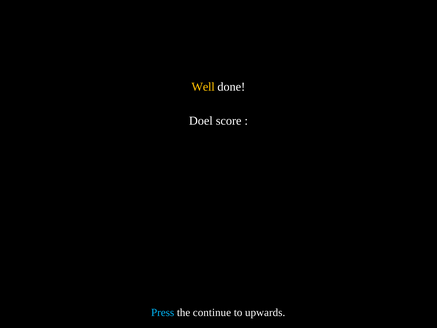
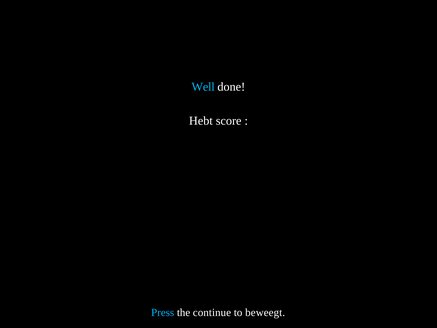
Well colour: yellow -> light blue (203, 87)
Doel: Doel -> Hebt (201, 121)
upwards: upwards -> beweegt (265, 312)
